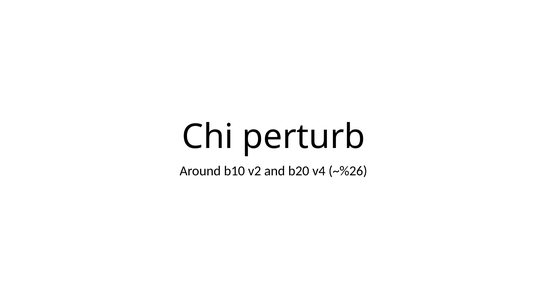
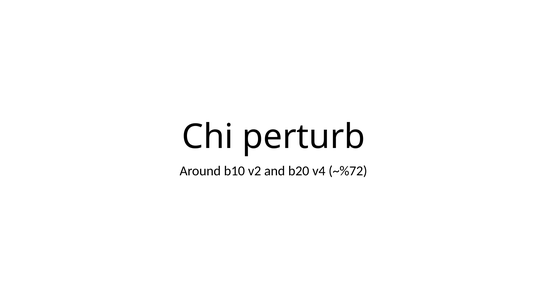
~%26: ~%26 -> ~%72 (348, 171)
